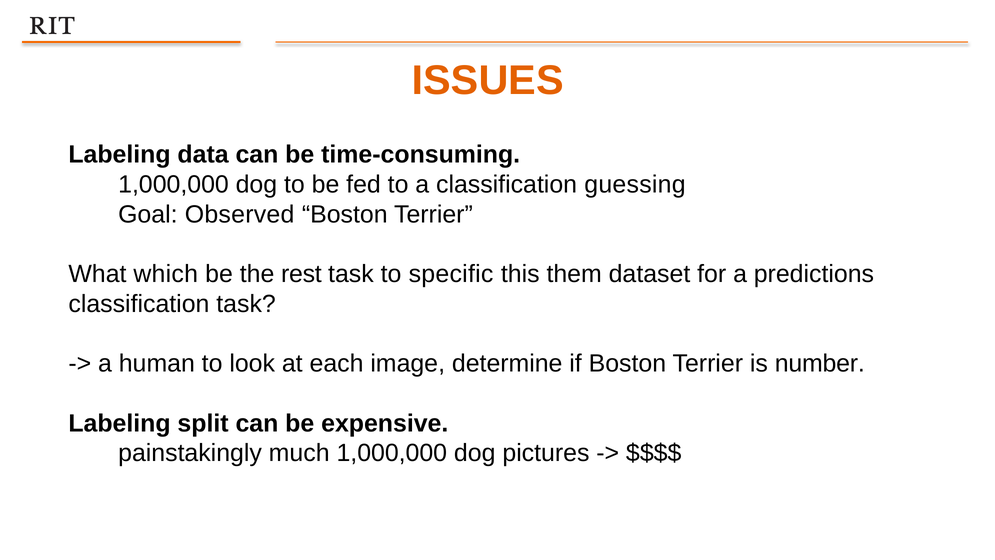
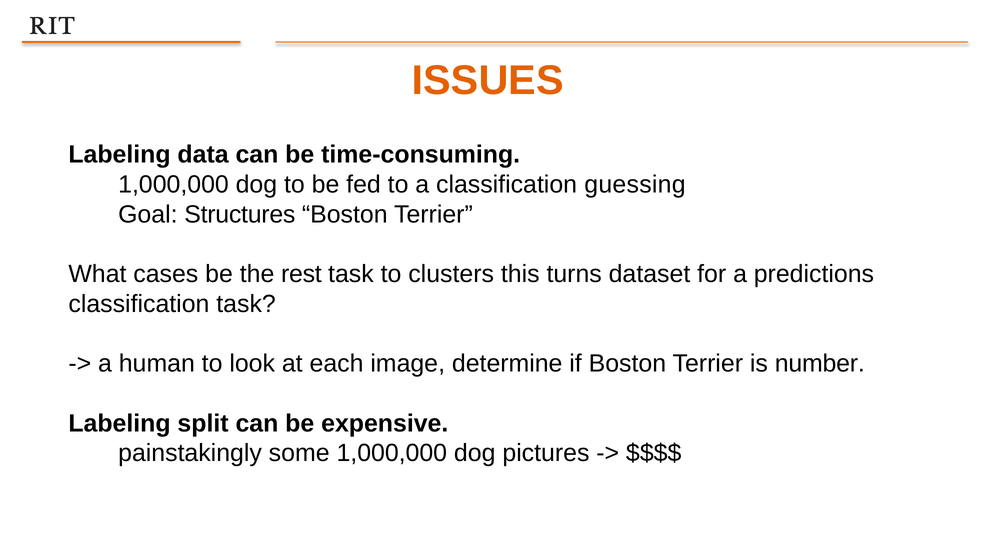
Observed: Observed -> Structures (240, 214)
which: which -> cases (166, 274)
specific: specific -> clusters (451, 274)
them: them -> turns (574, 274)
much: much -> some (299, 453)
